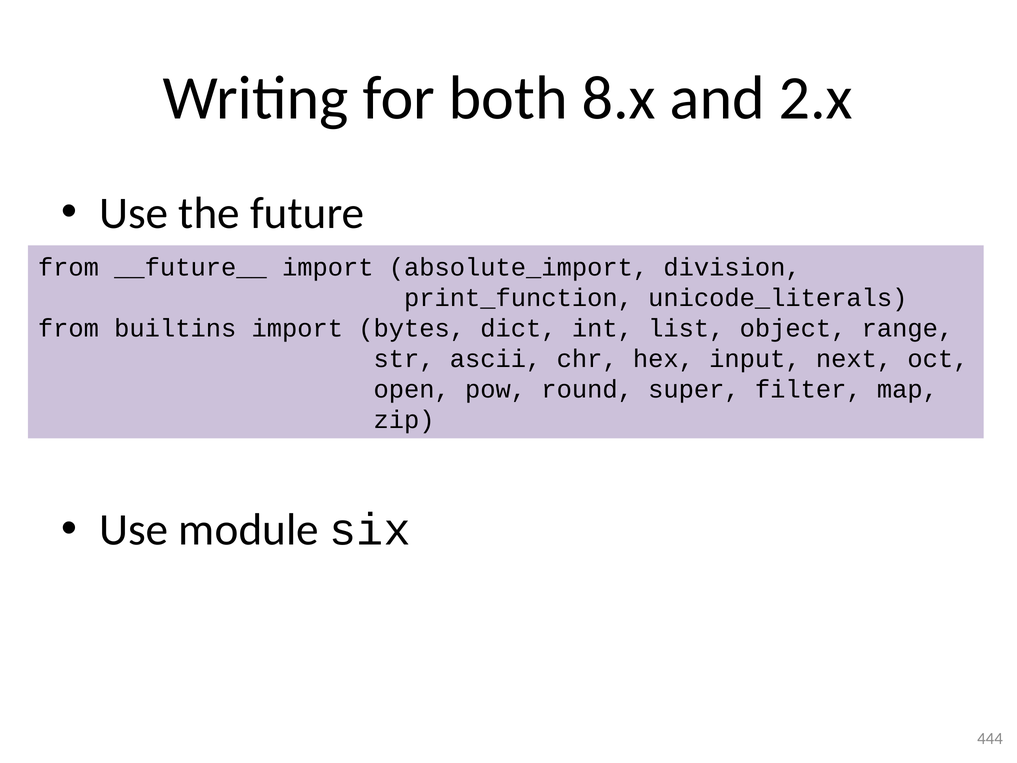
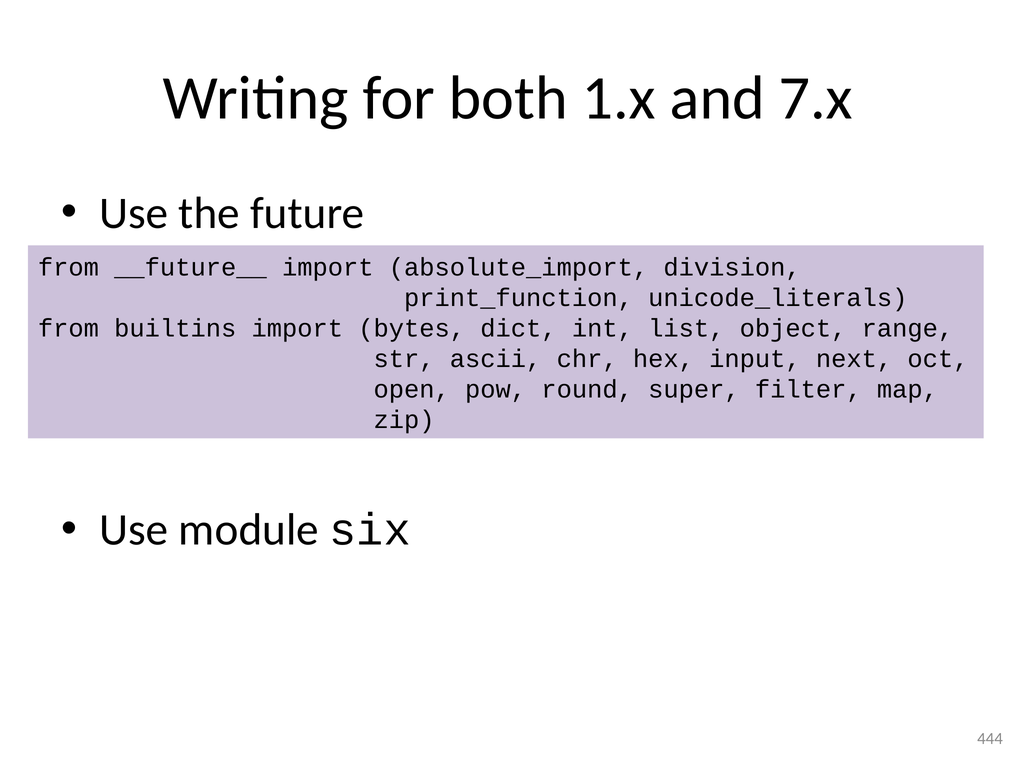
8.x: 8.x -> 1.x (619, 98)
2.x: 2.x -> 7.x (816, 98)
